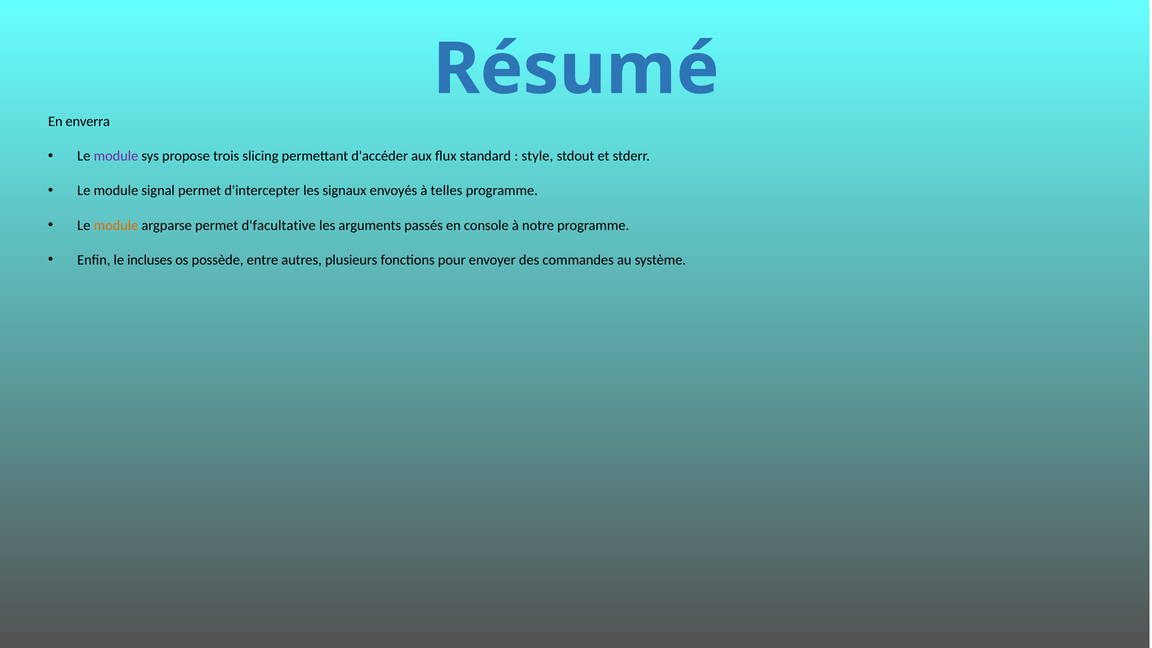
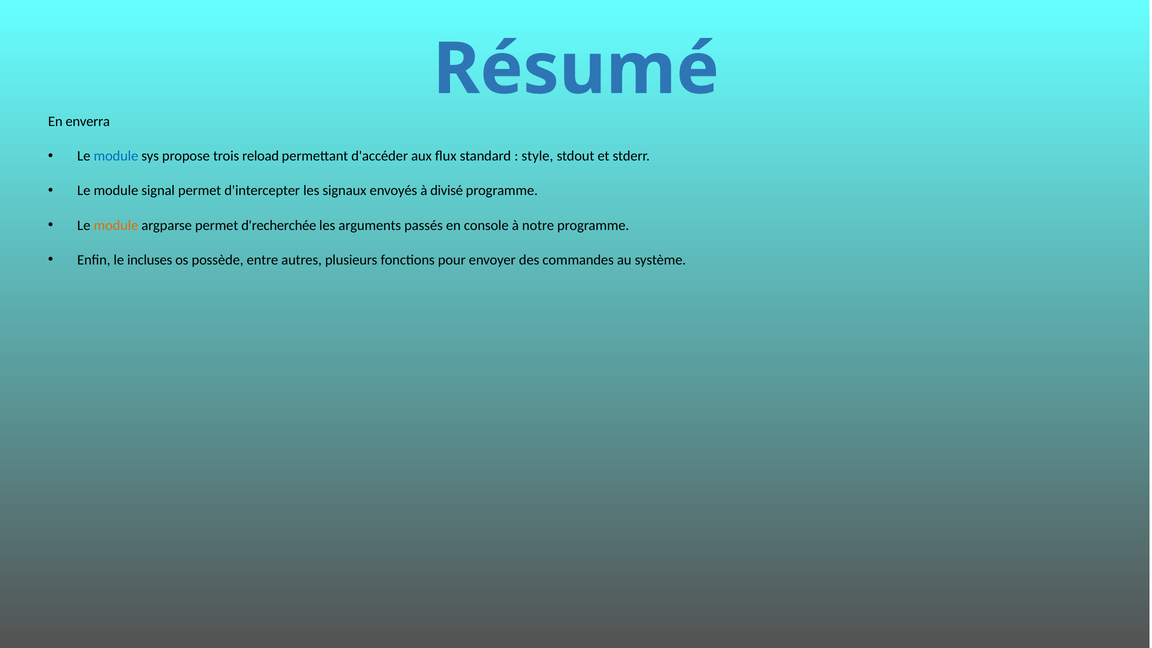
module colour: purple -> blue (116, 156)
slicing: slicing -> reload (261, 156)
telles: telles -> divisé (447, 191)
d'facultative: d'facultative -> d'recherchée (279, 225)
